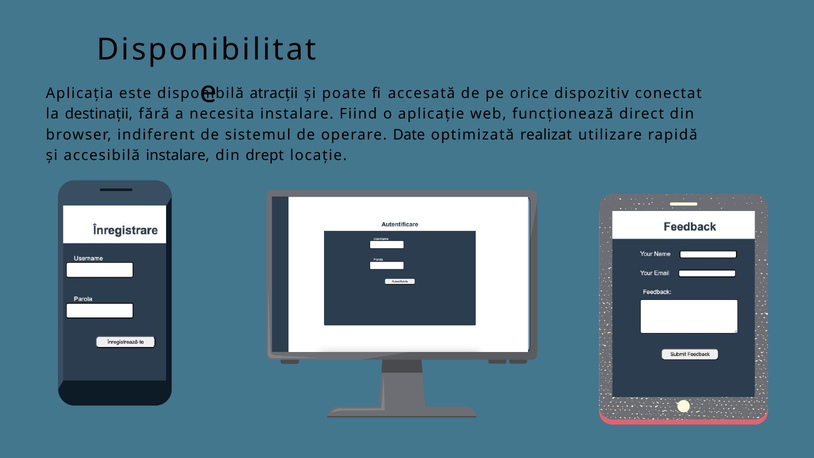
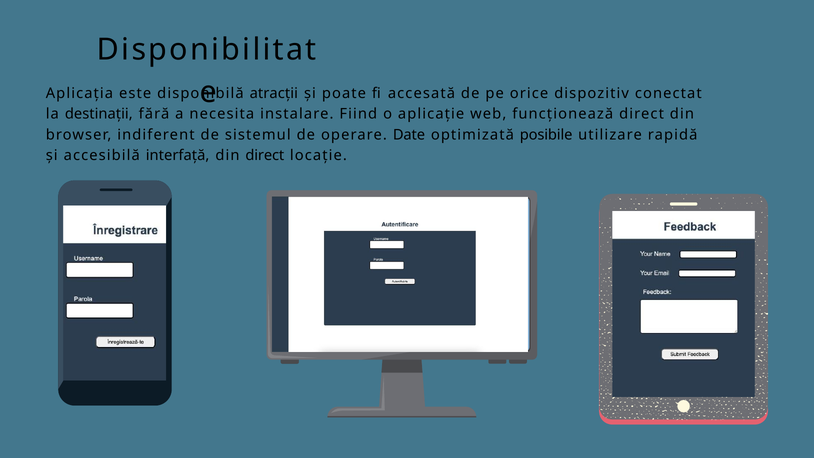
realizat: realizat -> posibile (546, 135)
accesibilă instalare: instalare -> interfață (178, 155)
din drept: drept -> direct (265, 155)
